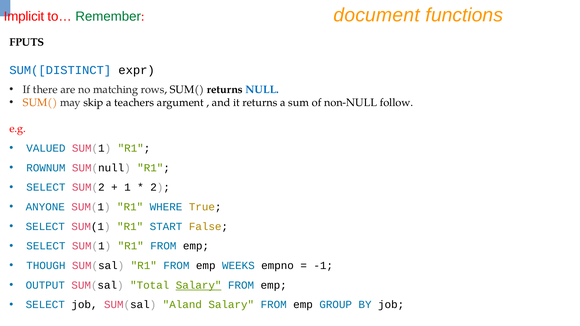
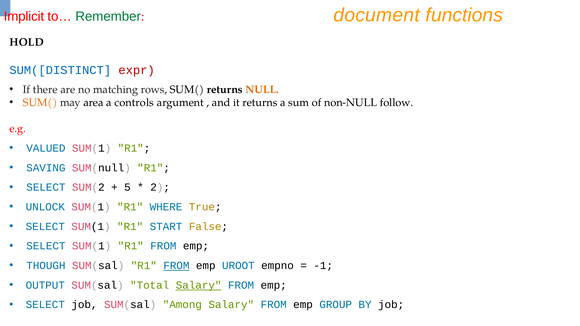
FPUTS: FPUTS -> HOLD (27, 42)
expr colour: black -> red (137, 70)
NULL colour: blue -> orange (262, 90)
skip: skip -> area (93, 103)
teachers: teachers -> controls (134, 103)
ROWNUM: ROWNUM -> SAVING (46, 168)
1: 1 -> 5 (127, 188)
ANYONE: ANYONE -> UNLOCK (45, 207)
FROM underline: none -> present (176, 266)
WEEKS: WEEKS -> UROOT (238, 266)
Aland: Aland -> Among (182, 305)
